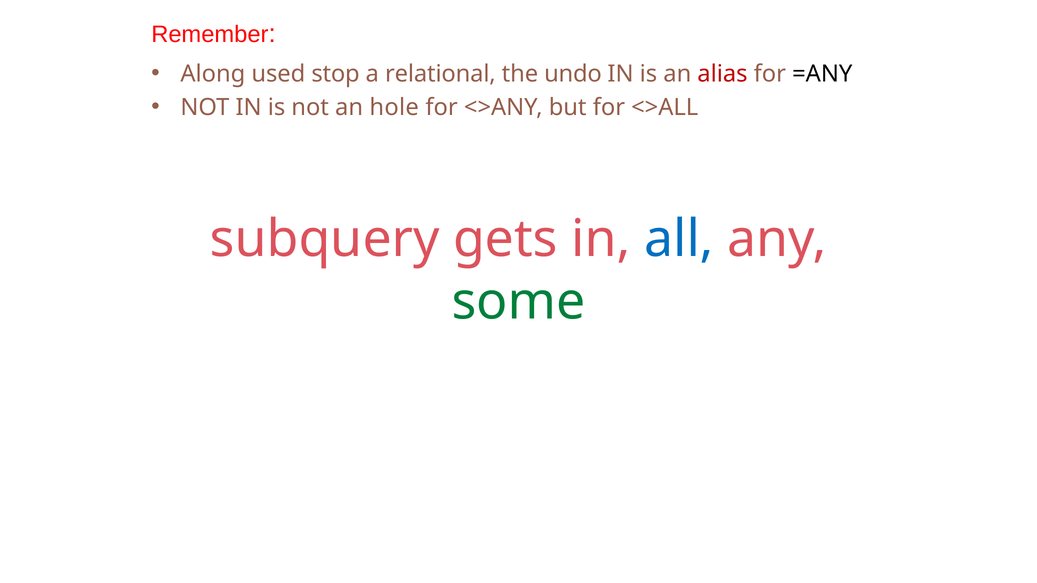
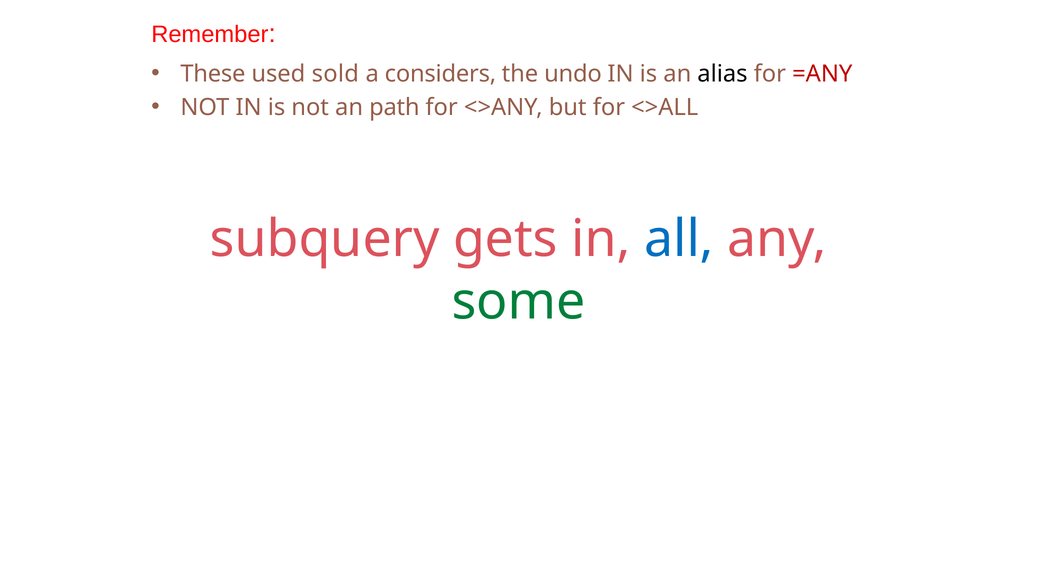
Along: Along -> These (213, 74)
stop: stop -> sold (335, 74)
relational: relational -> considers (440, 74)
alias colour: red -> black (722, 74)
=ANY colour: black -> red (822, 74)
hole: hole -> path (394, 107)
